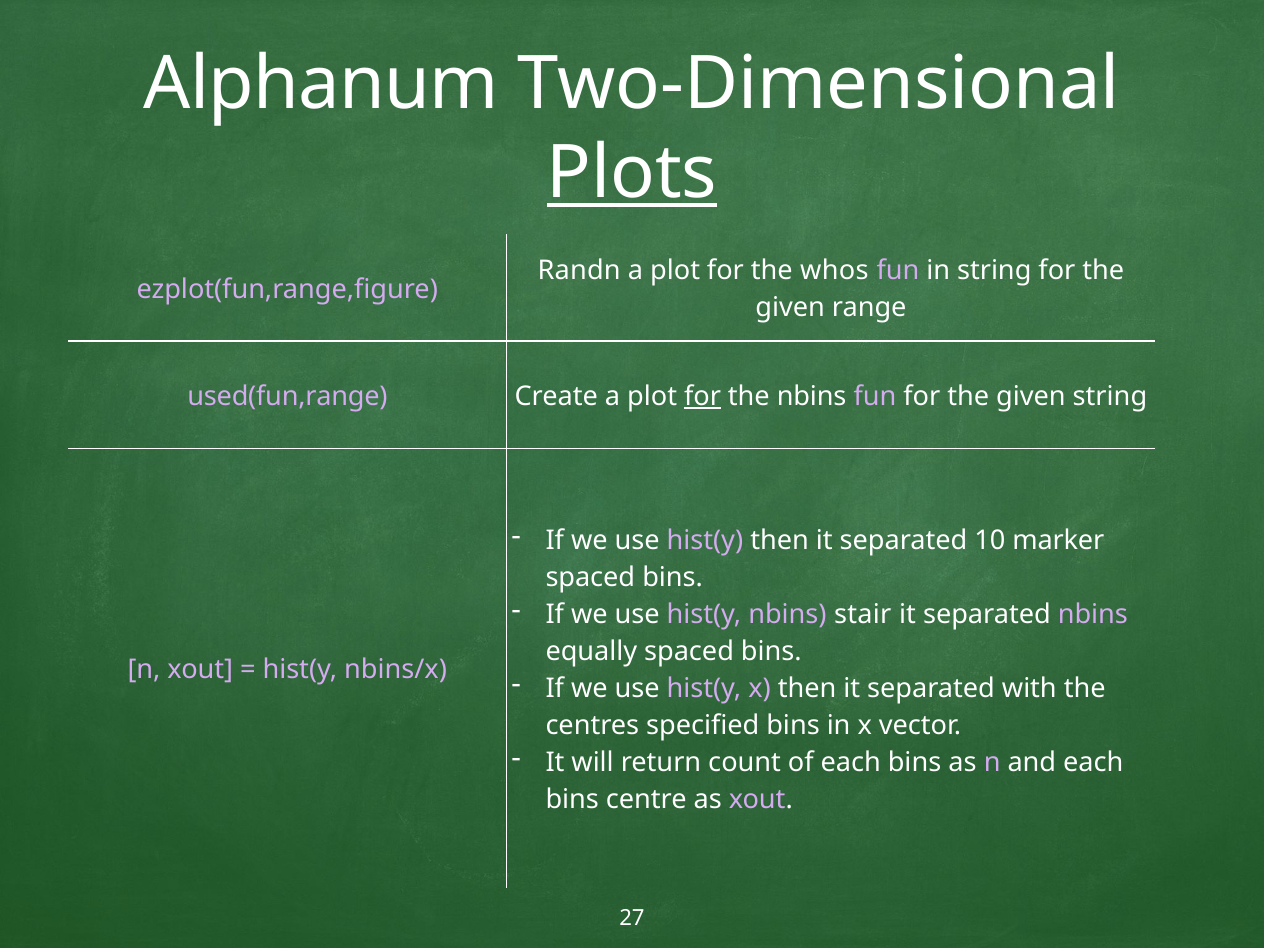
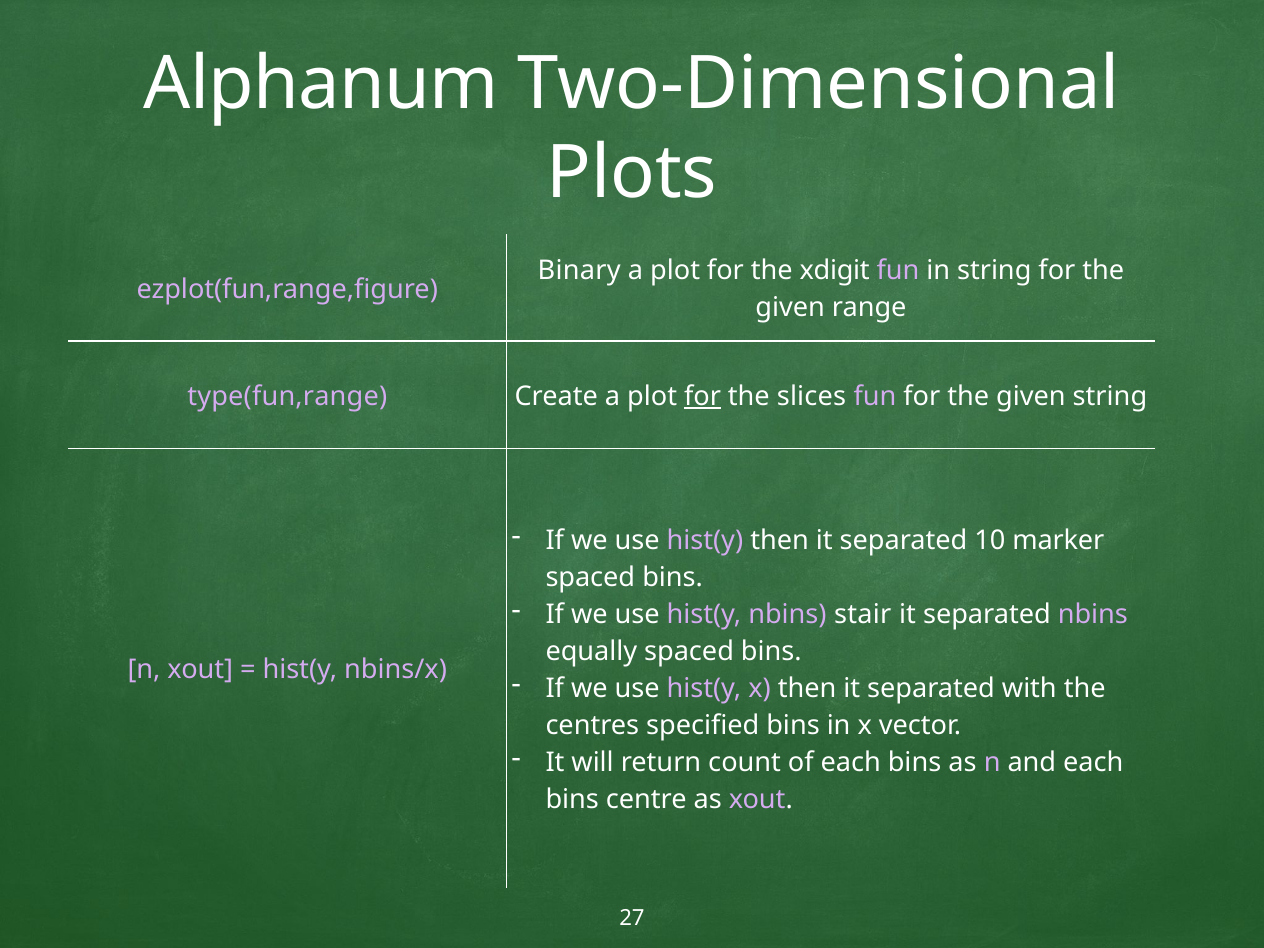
Plots underline: present -> none (632, 173)
Randn: Randn -> Binary (579, 271)
whos: whos -> xdigit (835, 271)
used(fun,range: used(fun,range -> type(fun,range (287, 396)
the nbins: nbins -> slices (811, 396)
